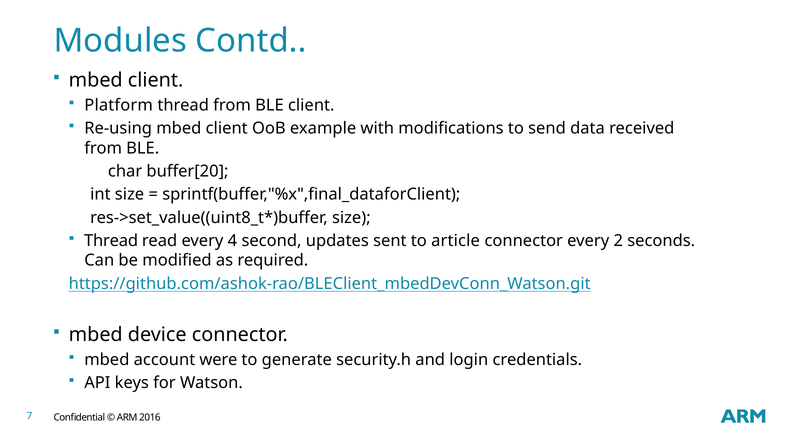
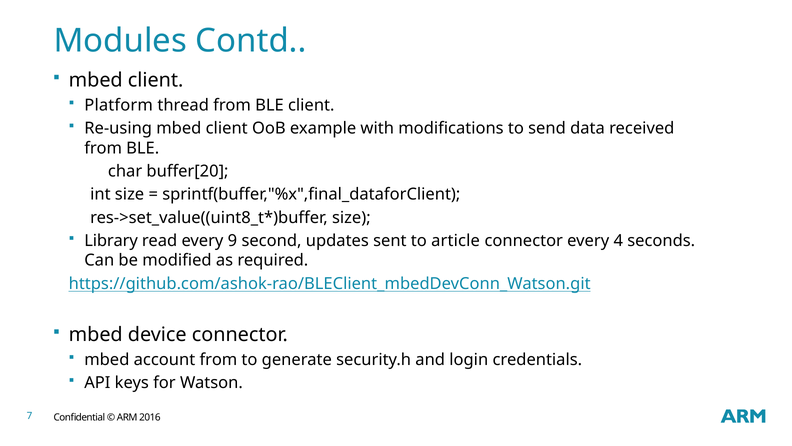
Thread: Thread -> Library (111, 240)
4: 4 -> 9 (232, 240)
2: 2 -> 4 (618, 240)
account were: were -> from (218, 359)
